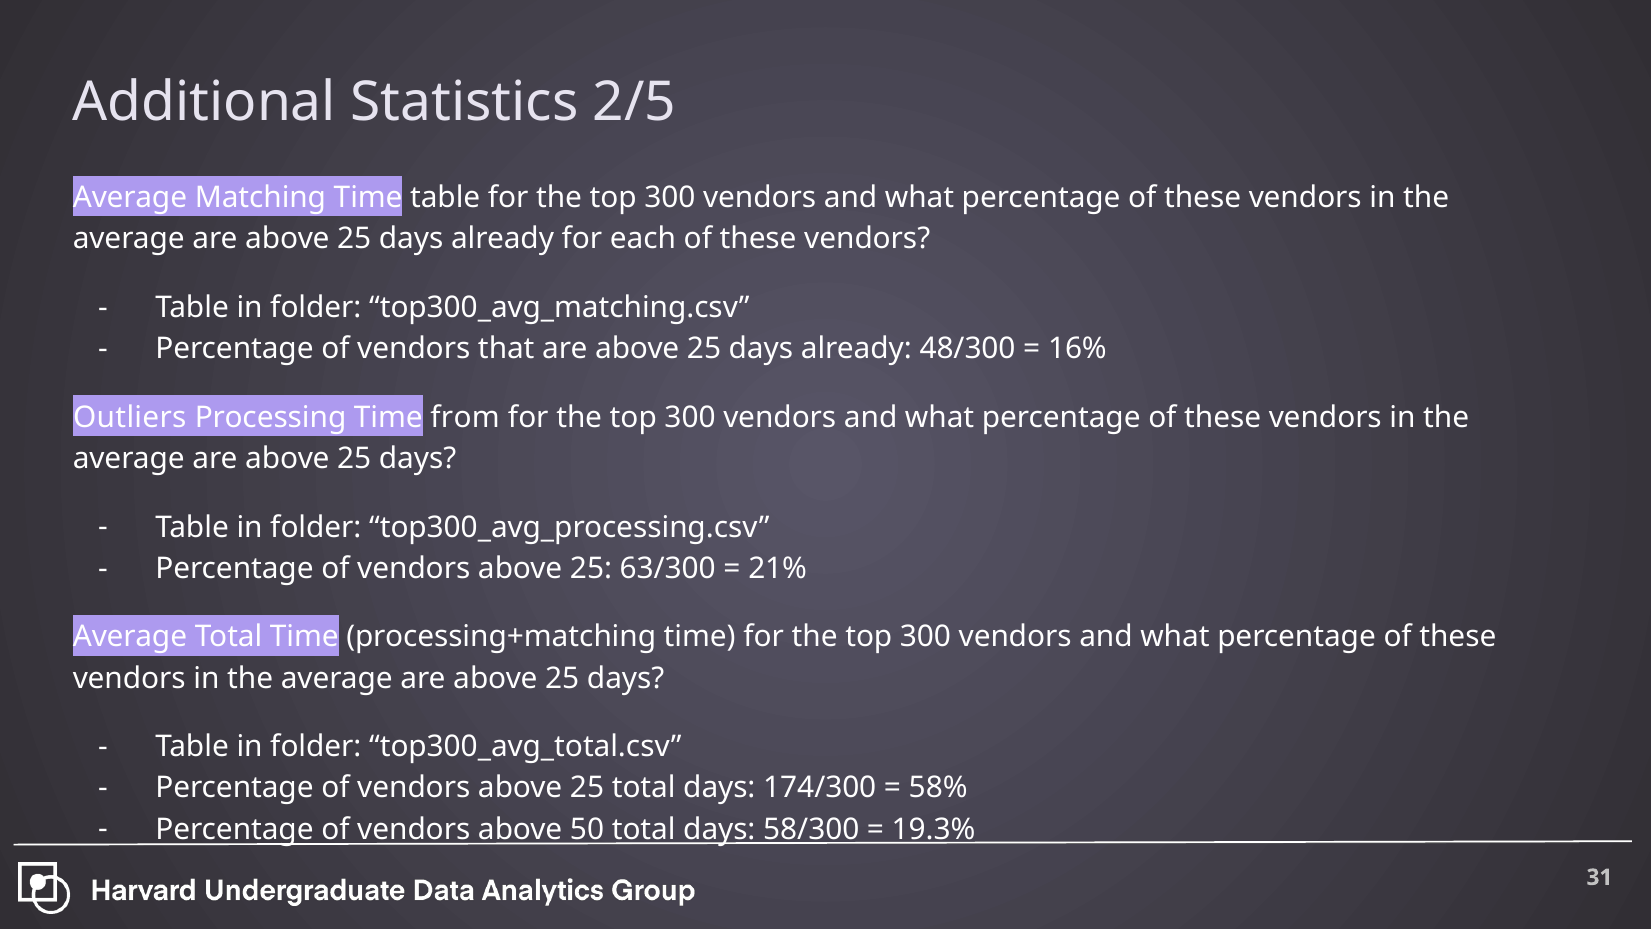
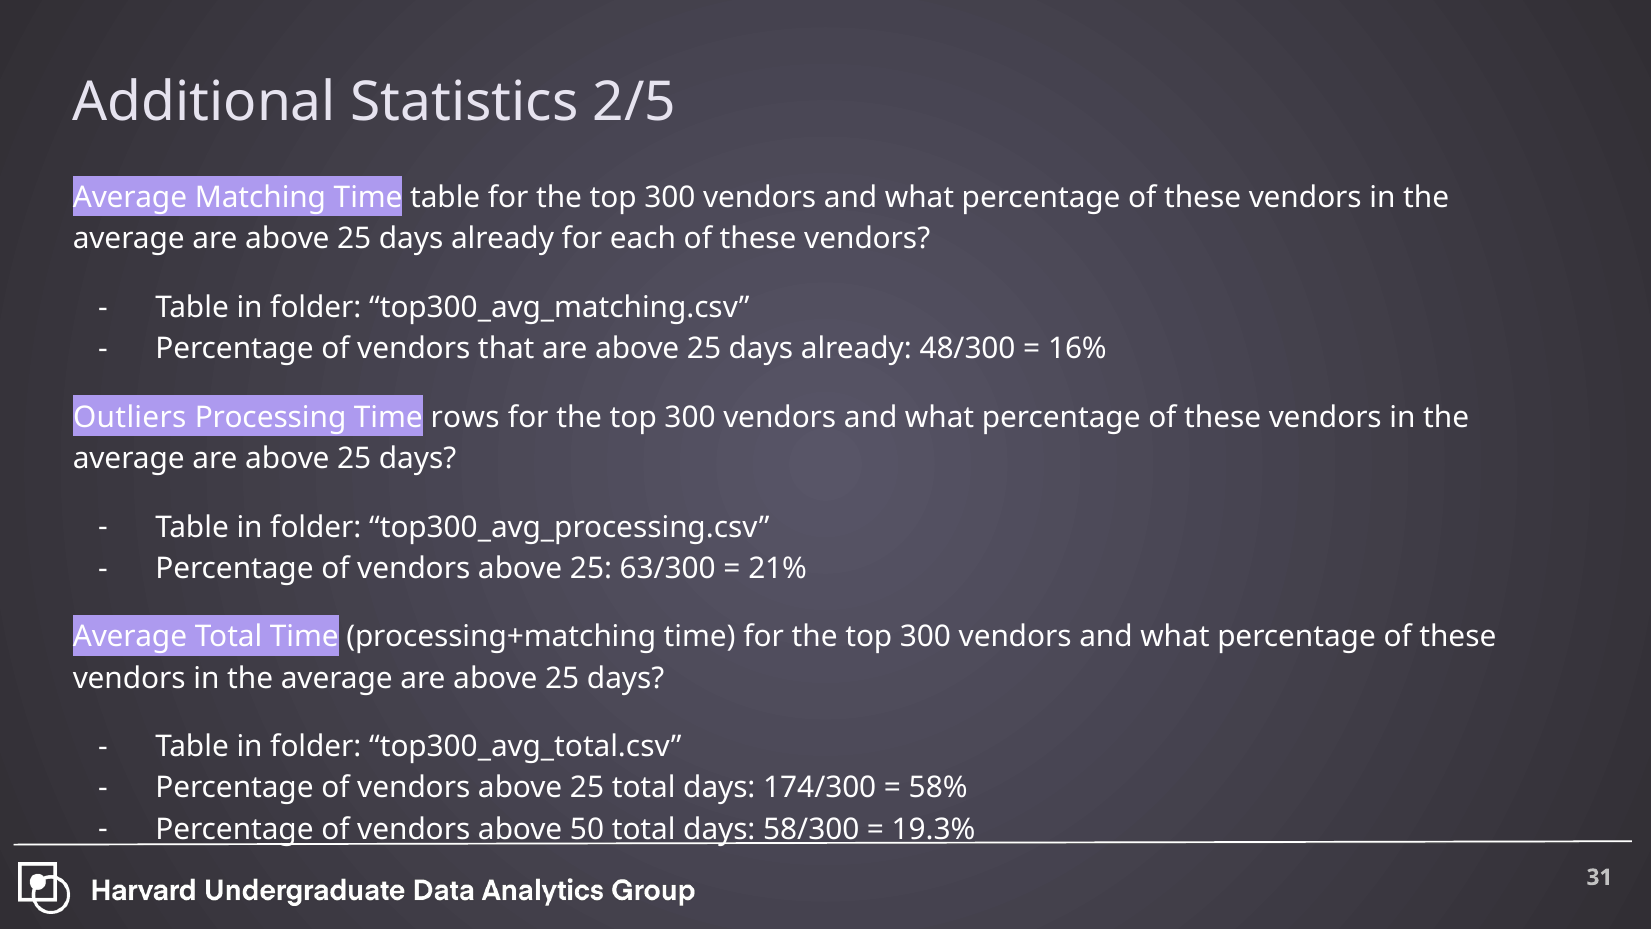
from: from -> rows (465, 417)
